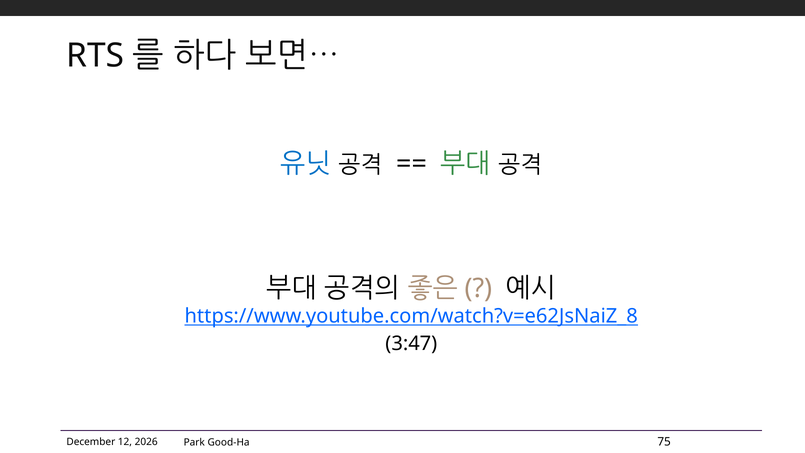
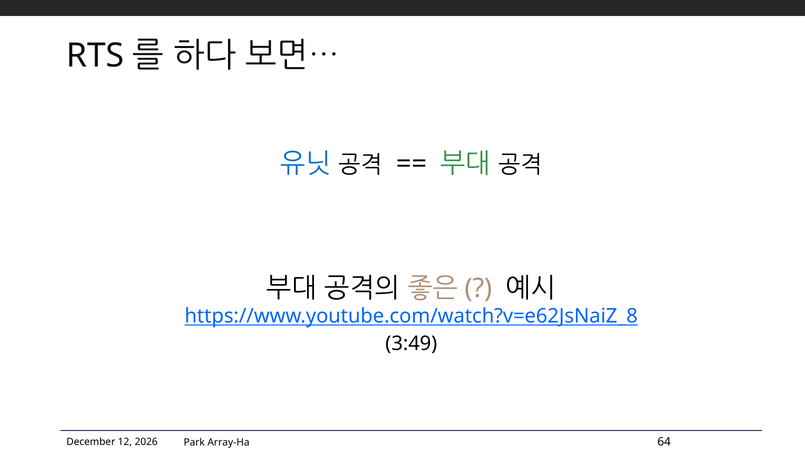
3:47: 3:47 -> 3:49 (411, 343)
75: 75 -> 64 (664, 441)
Good-Ha: Good-Ha -> Array-Ha (229, 442)
